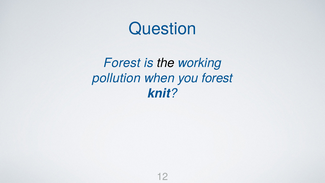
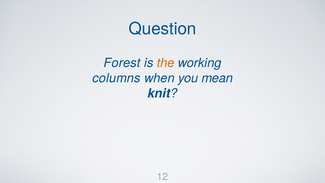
the colour: black -> orange (166, 63)
pollution: pollution -> columns (116, 78)
you forest: forest -> mean (217, 78)
